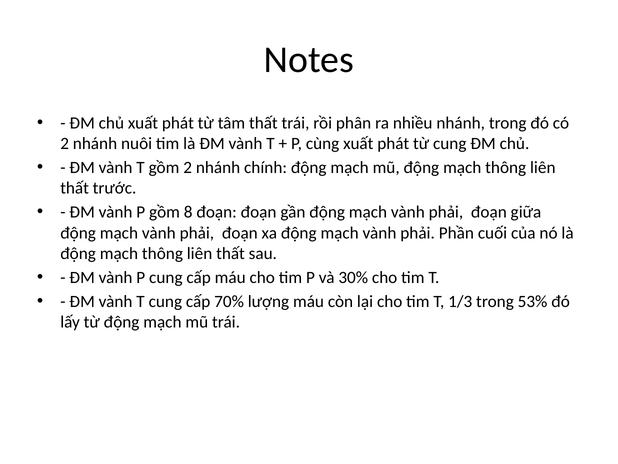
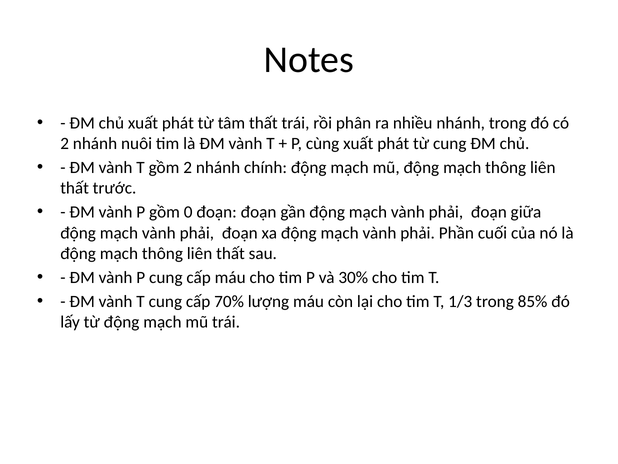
8: 8 -> 0 (188, 212)
53%: 53% -> 85% (533, 301)
